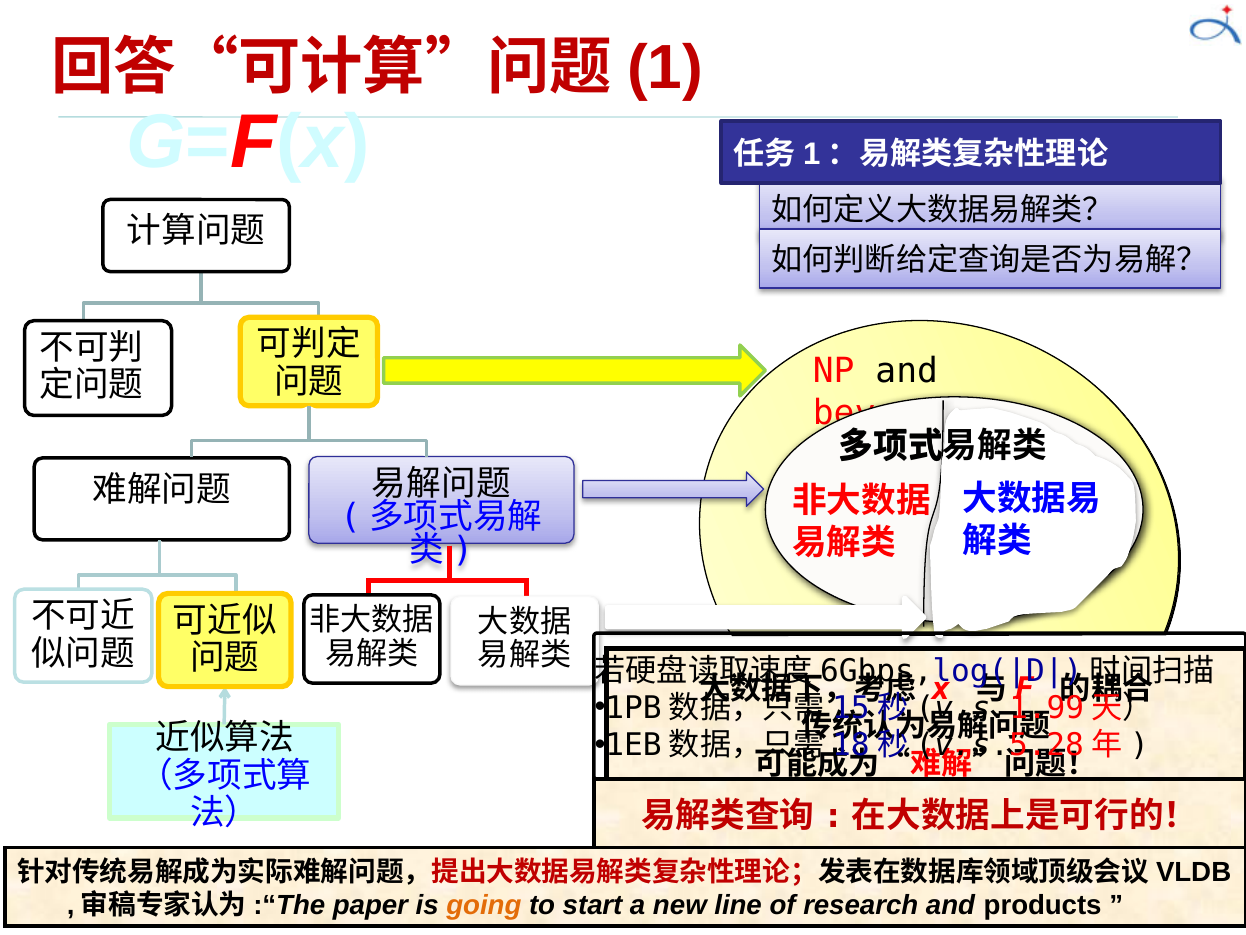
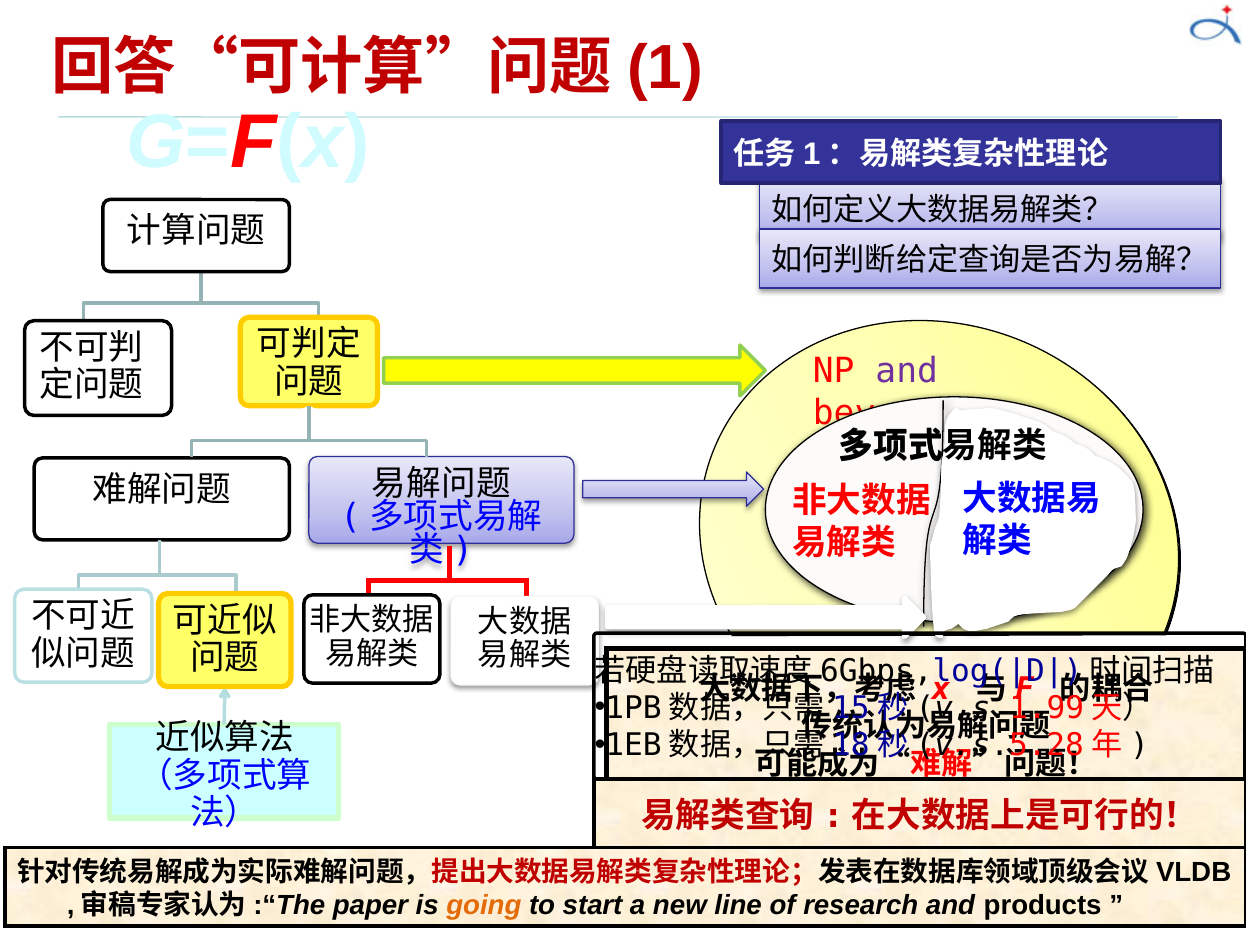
and colour: black -> purple (907, 371)
